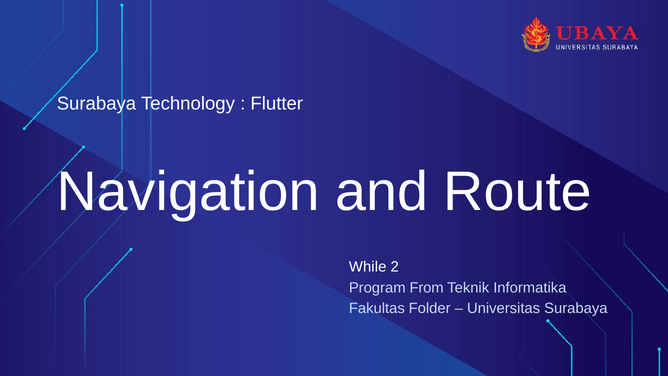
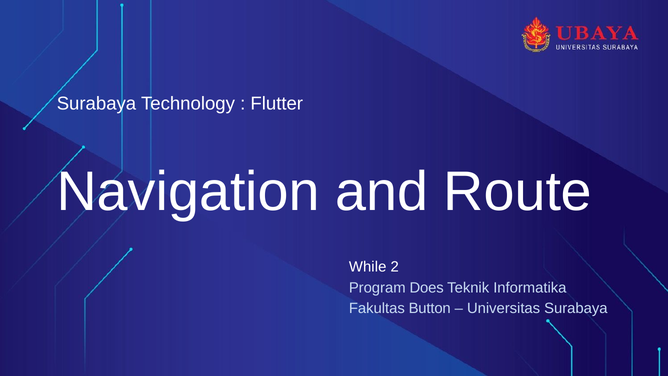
From: From -> Does (427, 287)
Folder: Folder -> Button (430, 308)
